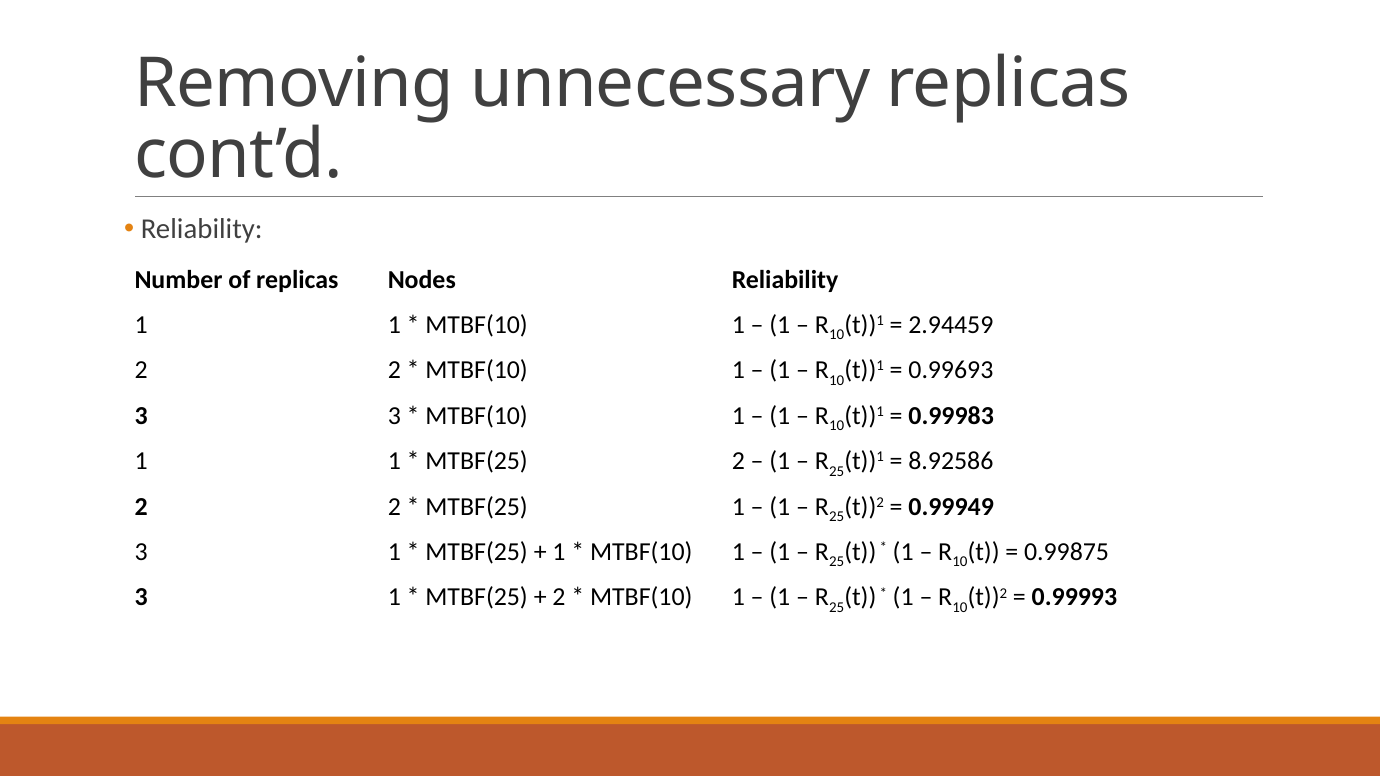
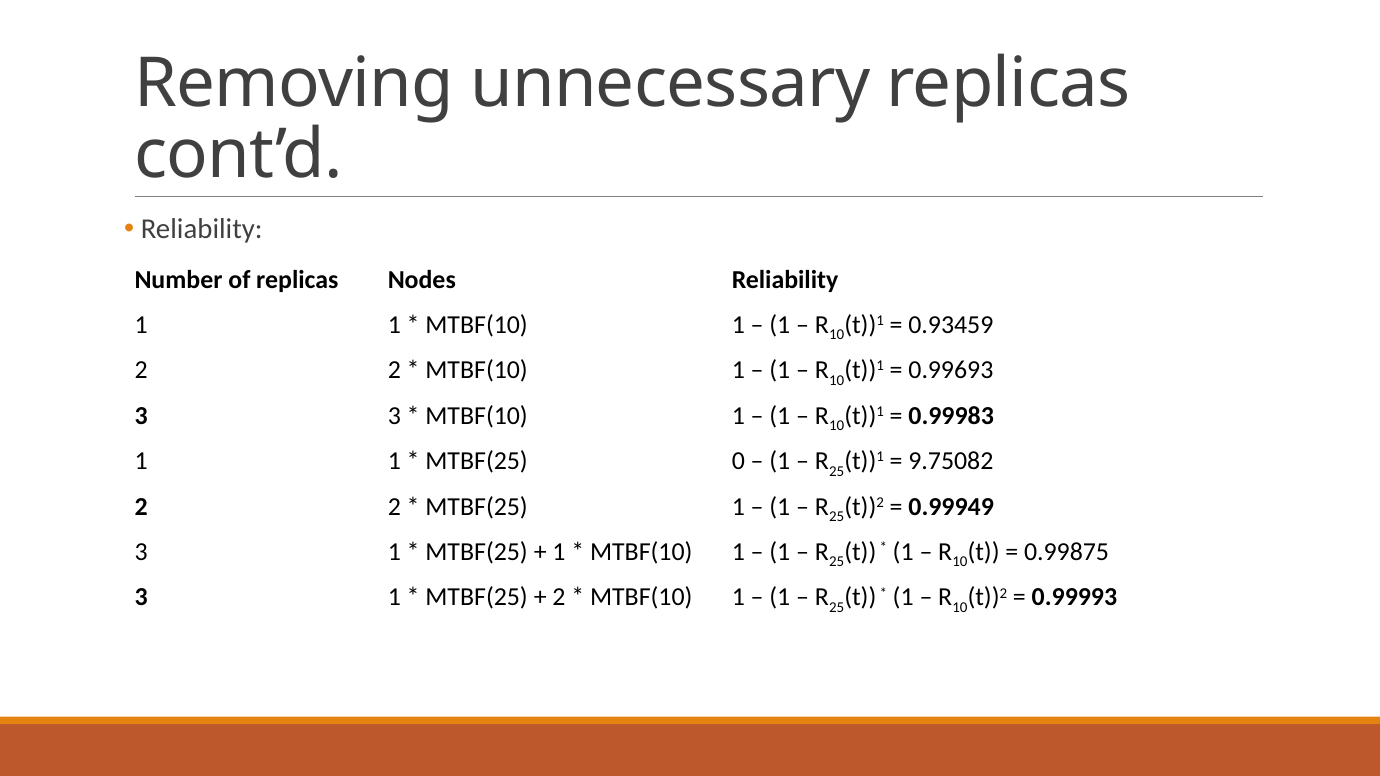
2.94459: 2.94459 -> 0.93459 (951, 325)
MTBF(25 2: 2 -> 0 (738, 461)
8.92586: 8.92586 -> 9.75082 (951, 461)
